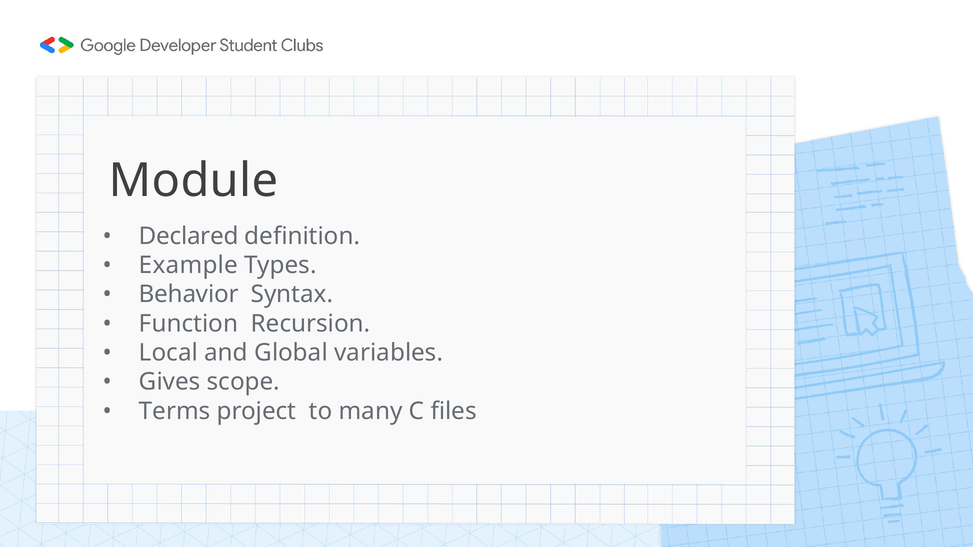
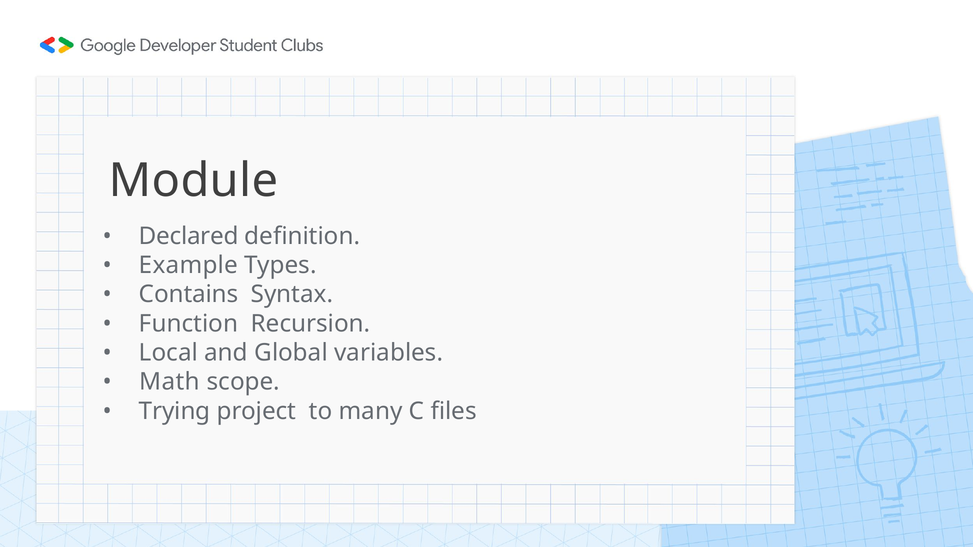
Behavior: Behavior -> Contains (189, 295)
Gives: Gives -> Math (170, 382)
Terms: Terms -> Trying (175, 411)
